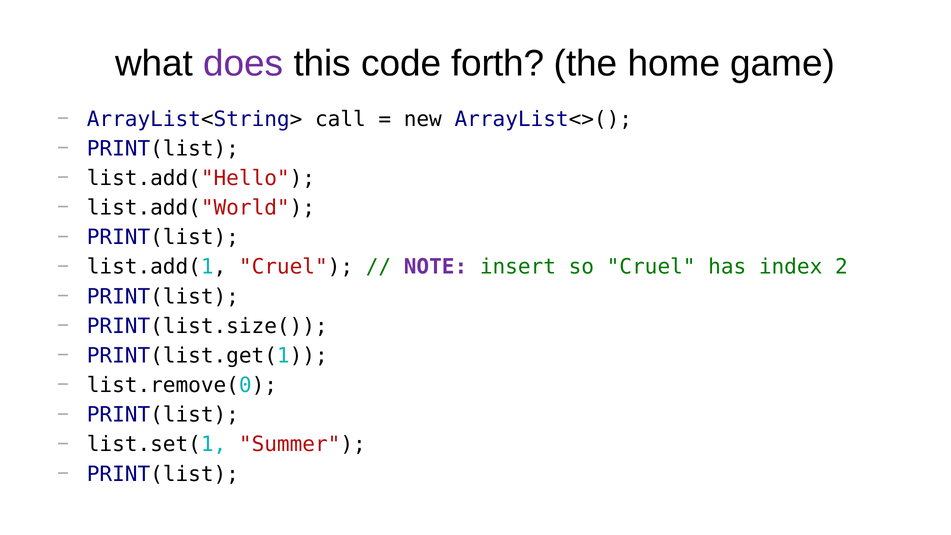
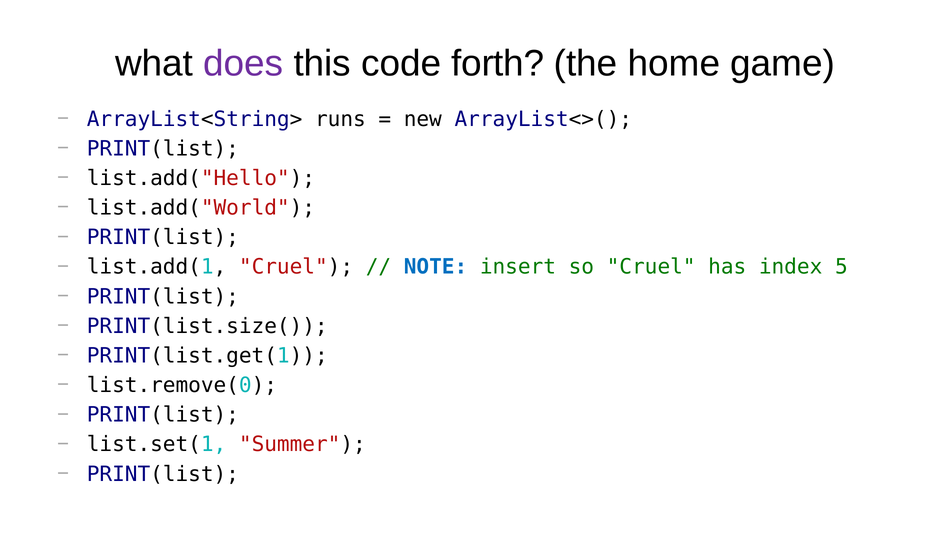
call: call -> runs (340, 119)
NOTE colour: purple -> blue (436, 267)
2: 2 -> 5 (841, 267)
